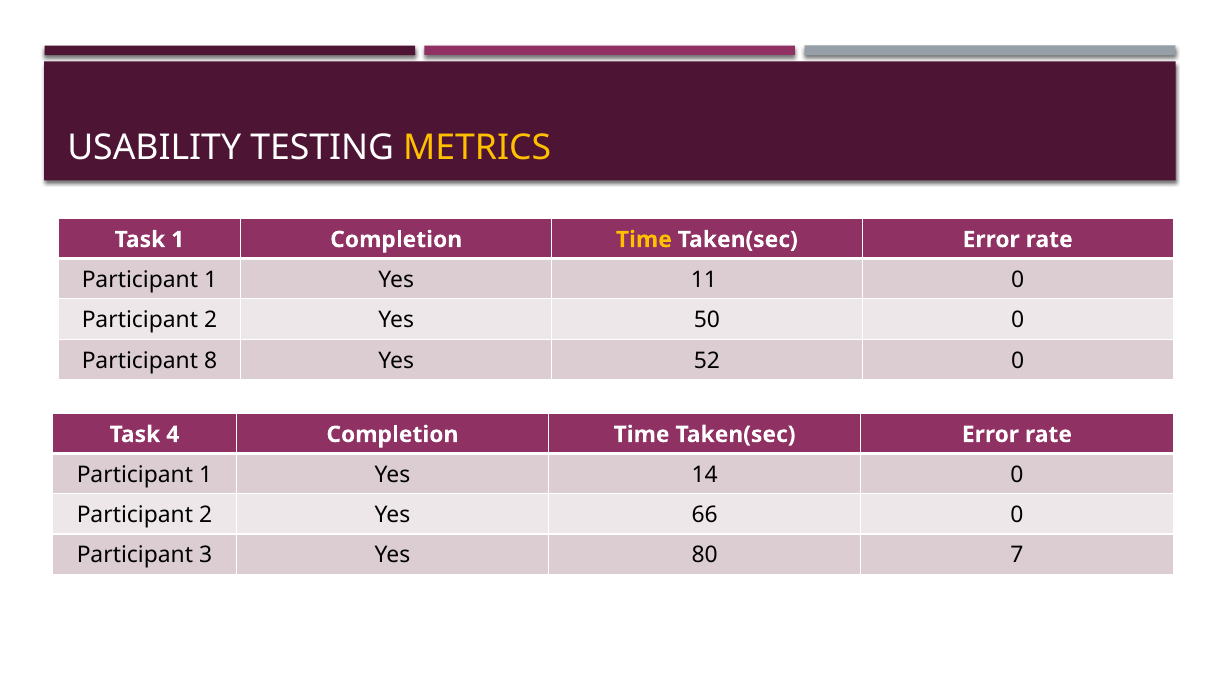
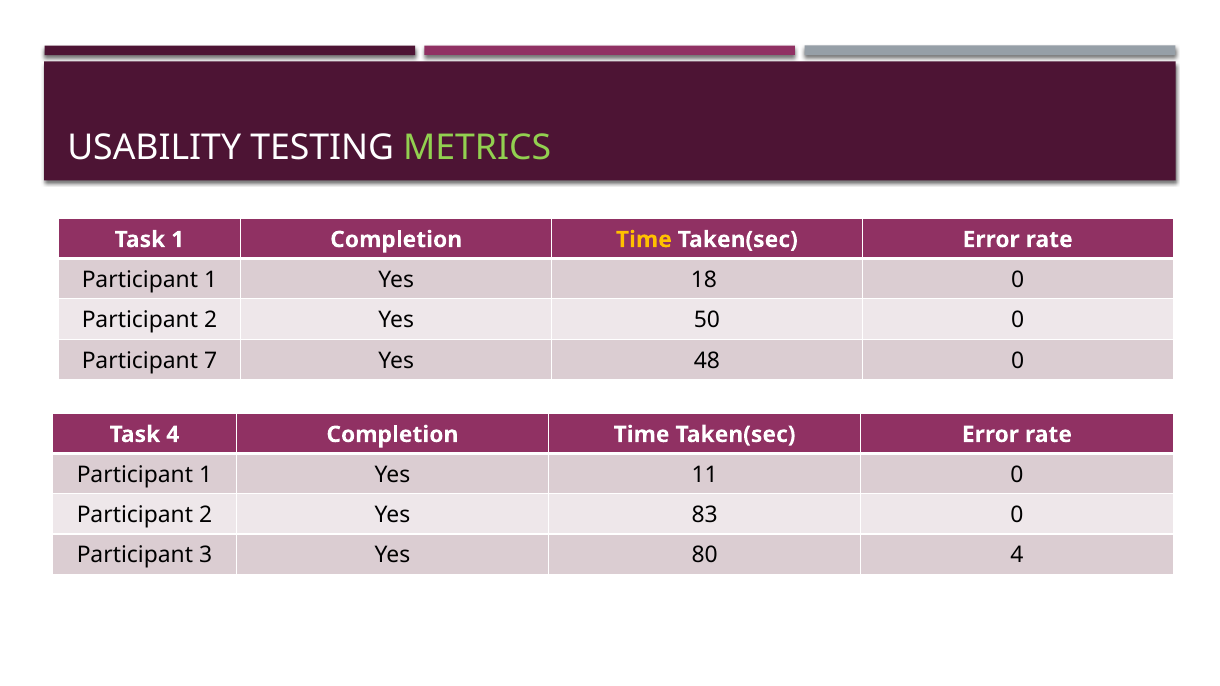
METRICS colour: yellow -> light green (477, 148)
11: 11 -> 18 (704, 280)
8: 8 -> 7 (211, 361)
52: 52 -> 48 (707, 361)
14: 14 -> 11 (705, 475)
66: 66 -> 83 (705, 515)
80 7: 7 -> 4 (1017, 556)
